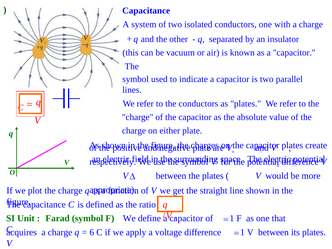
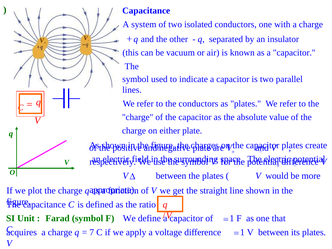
6: 6 -> 7 (92, 232)
